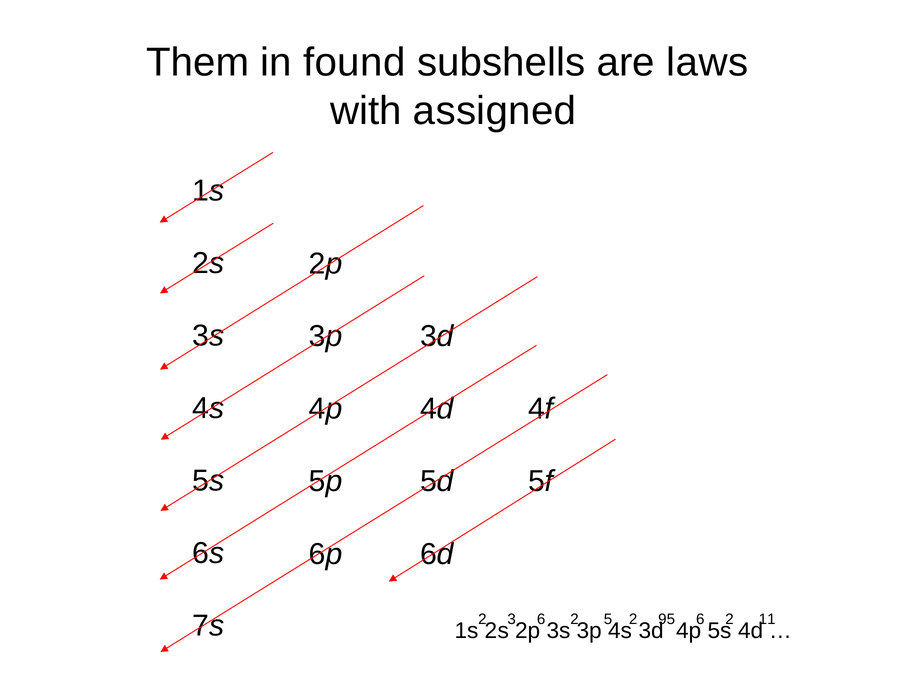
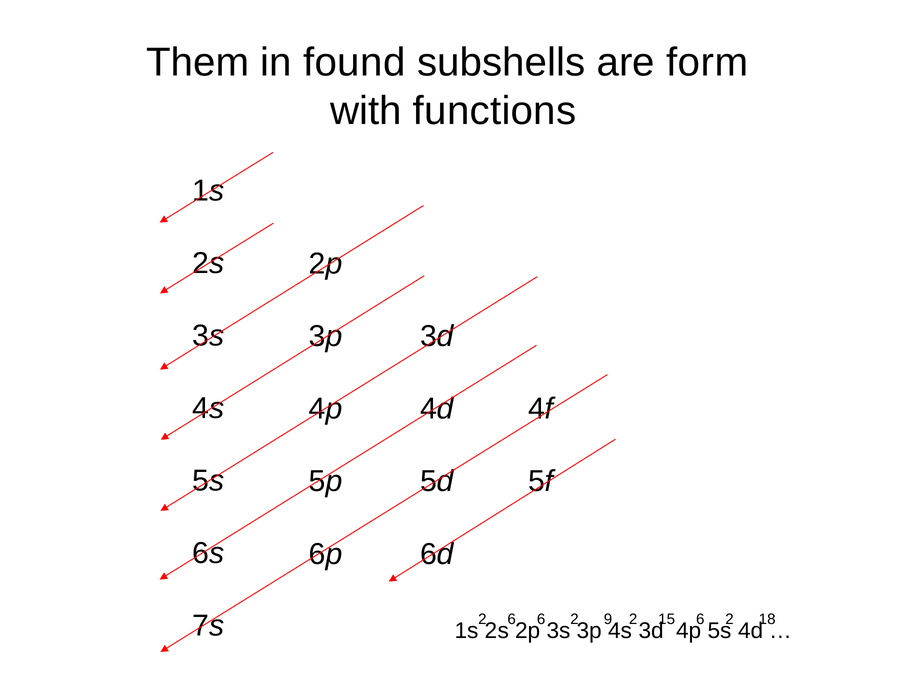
laws: laws -> form (707, 63)
assigned: assigned -> functions (495, 111)
2 3: 3 -> 6 (512, 620)
5: 5 -> 9 (608, 620)
95: 95 -> 15 (667, 620)
11: 11 -> 18 (767, 620)
